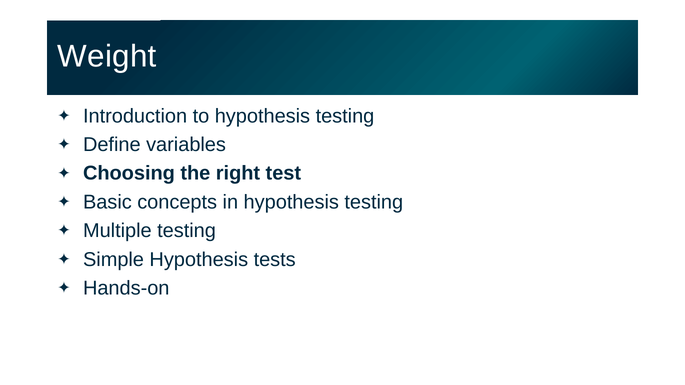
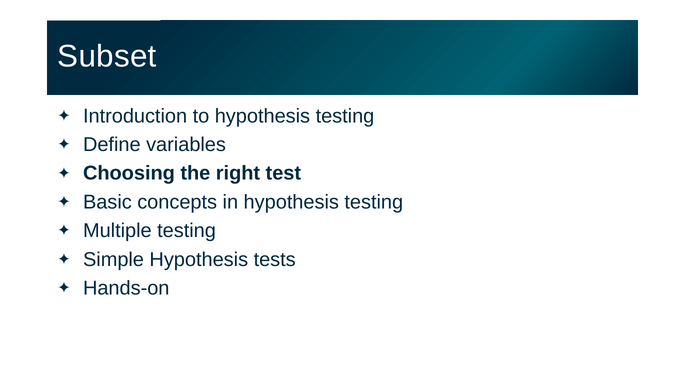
Weight: Weight -> Subset (107, 56)
